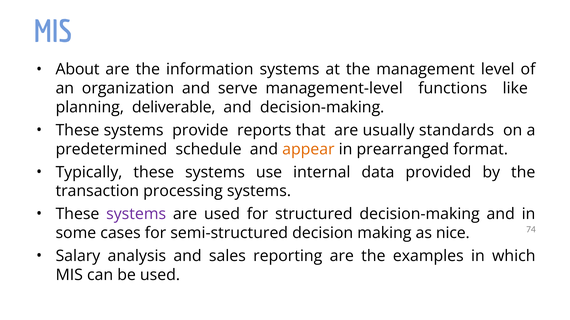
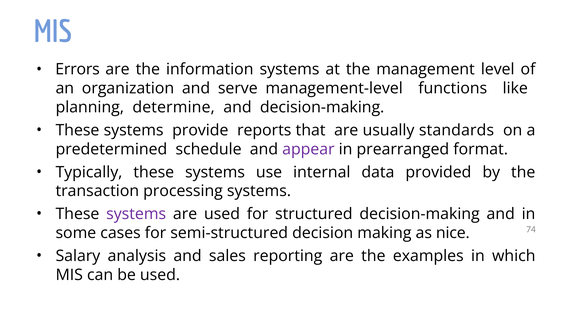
About: About -> Errors (78, 70)
deliverable: deliverable -> determine (174, 108)
appear colour: orange -> purple (308, 150)
